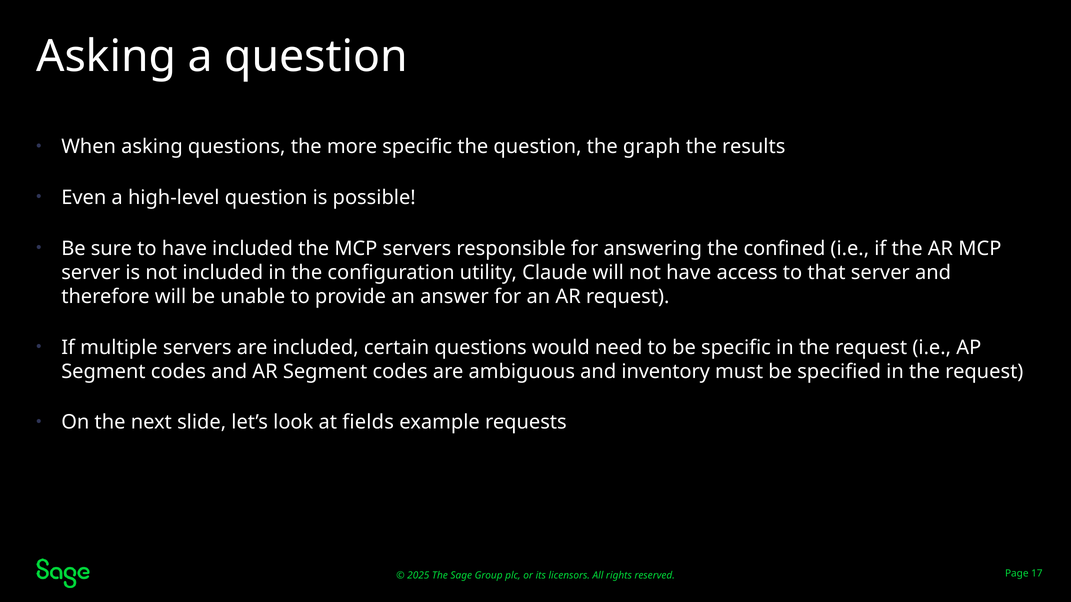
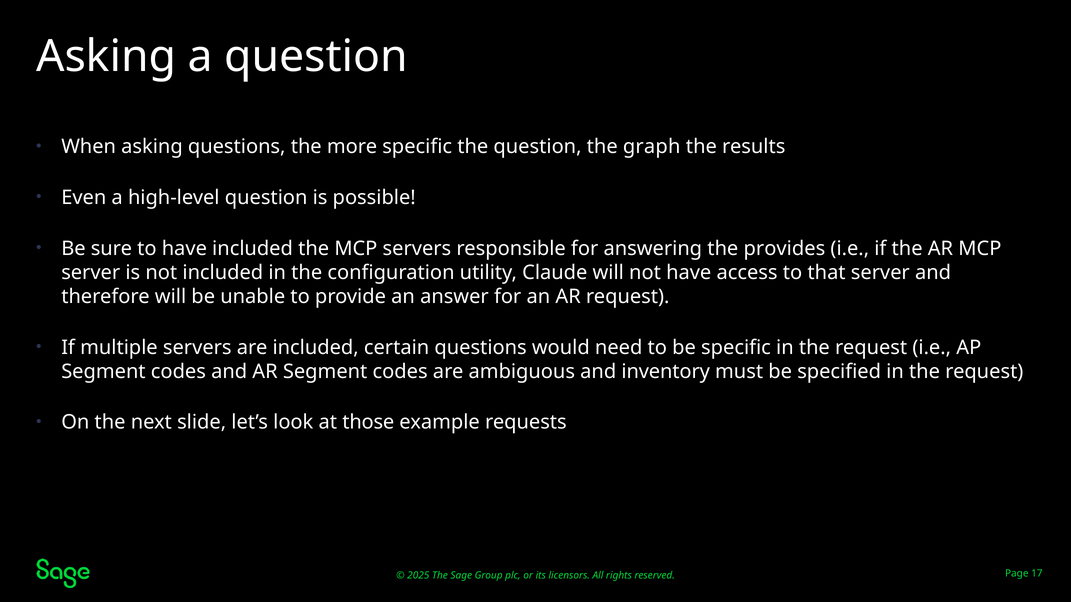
confined: confined -> provides (784, 249)
fields: fields -> those (368, 423)
